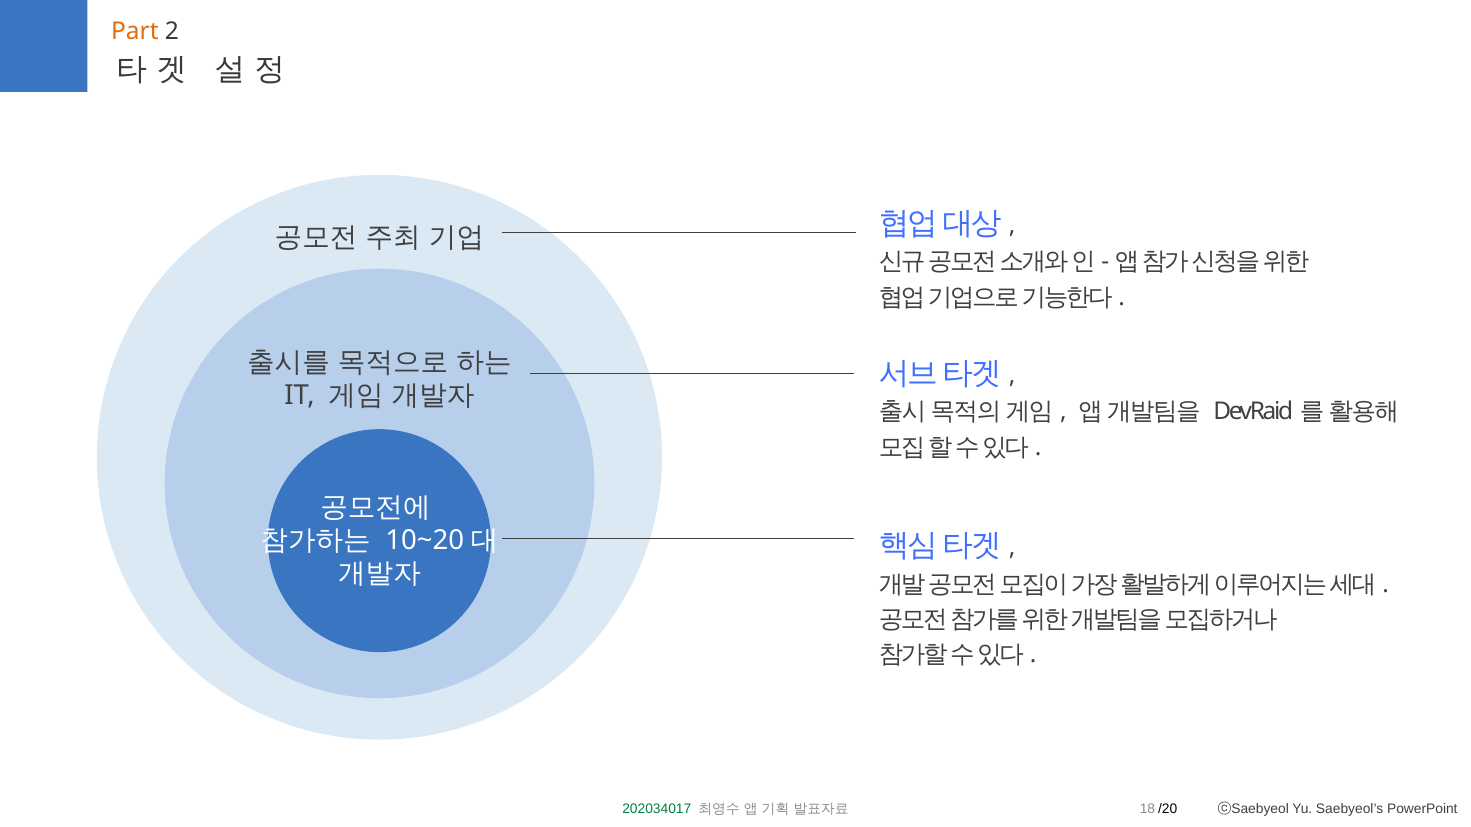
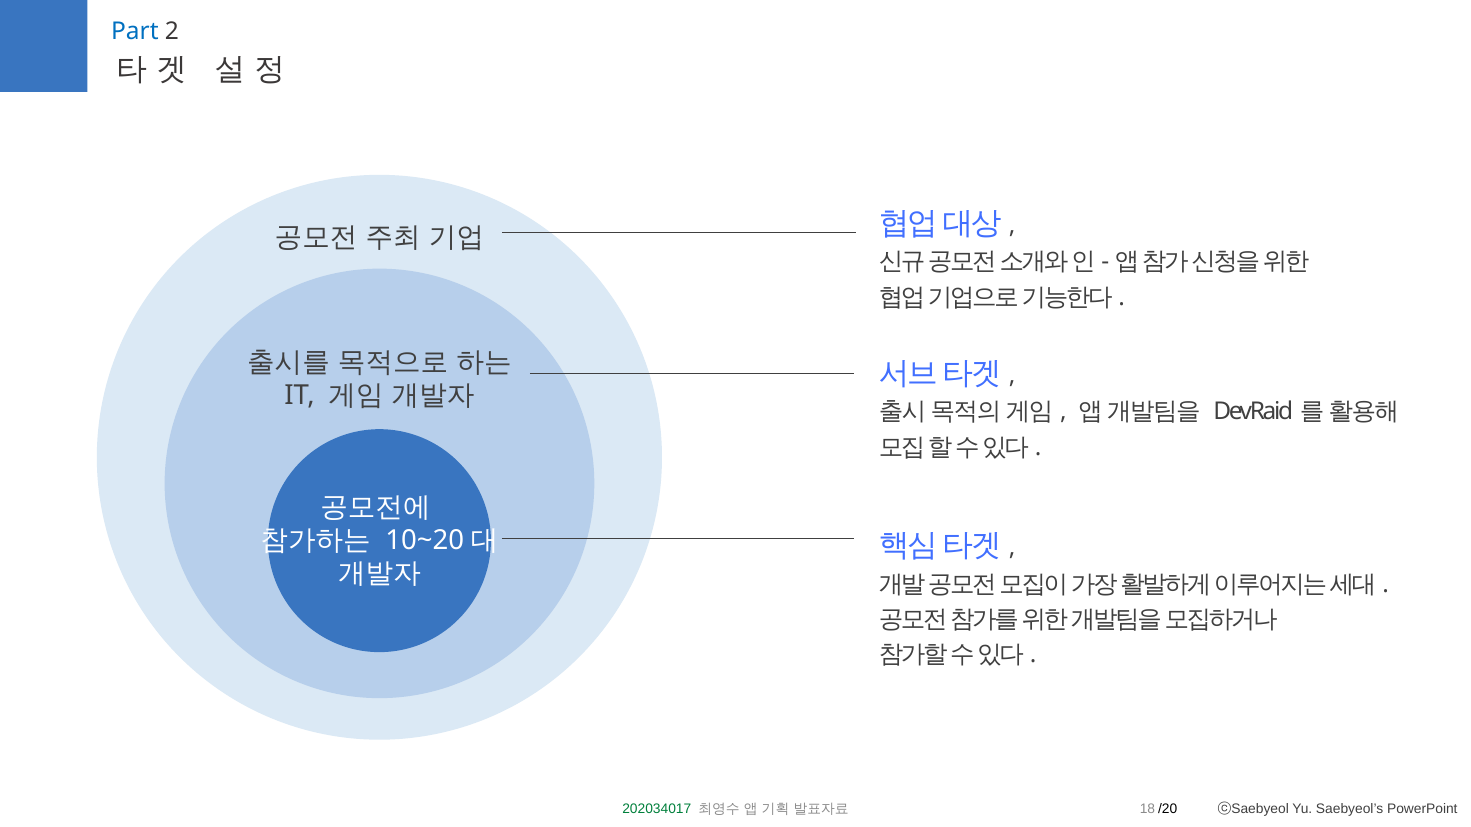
Part colour: orange -> blue (135, 31)
